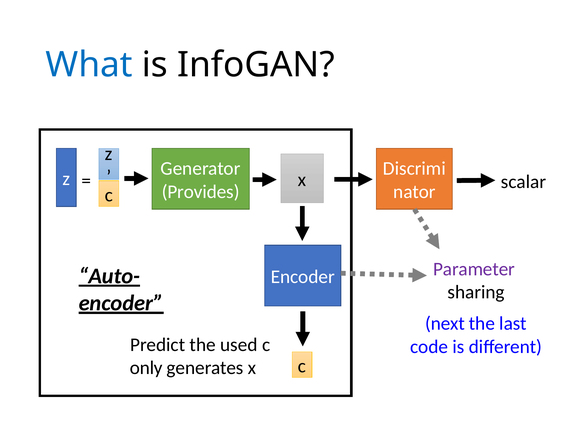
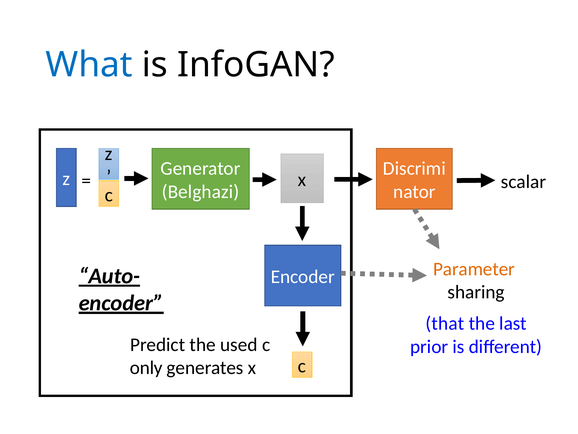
Provides: Provides -> Belghazi (201, 192)
Parameter colour: purple -> orange (474, 269)
next: next -> that (445, 323)
code: code -> prior (429, 346)
